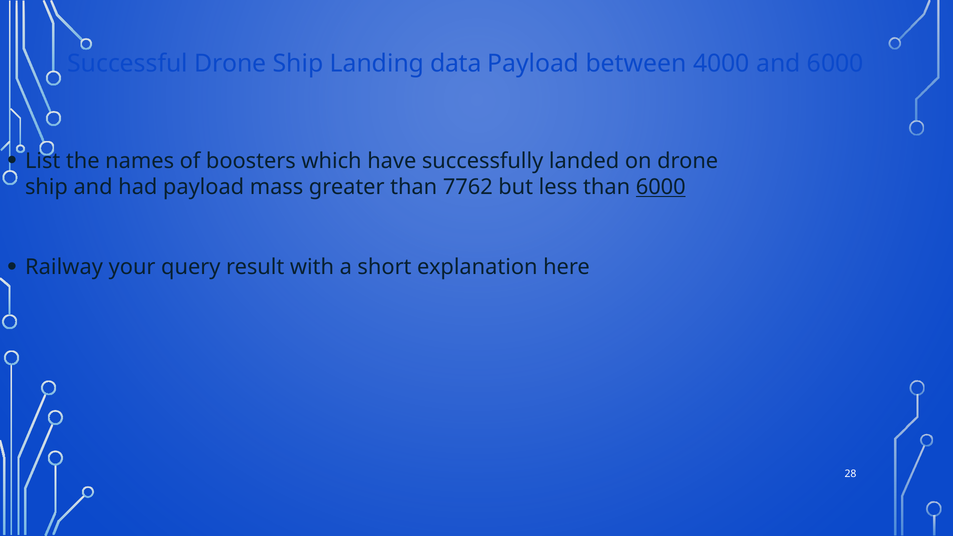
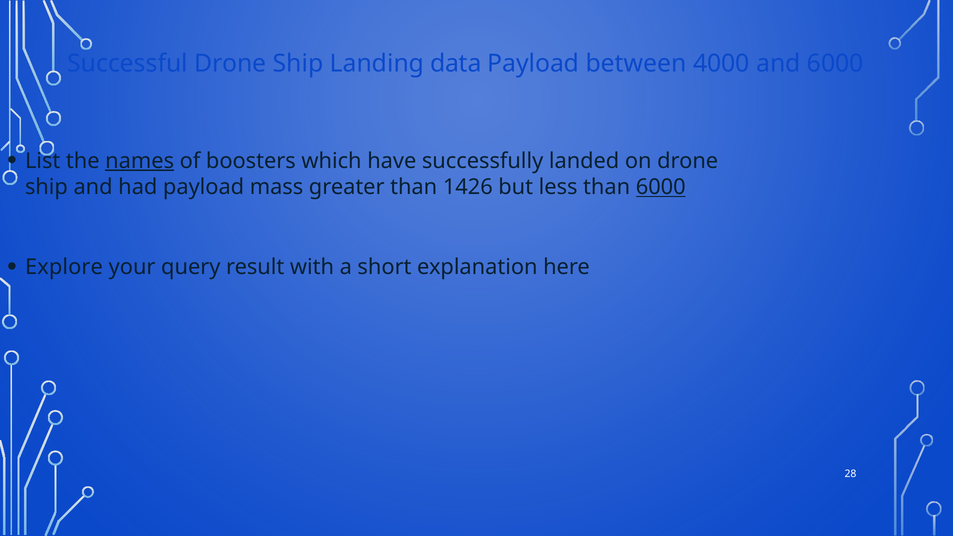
names underline: none -> present (140, 161)
7762: 7762 -> 1426 (468, 187)
Railway: Railway -> Explore (64, 267)
